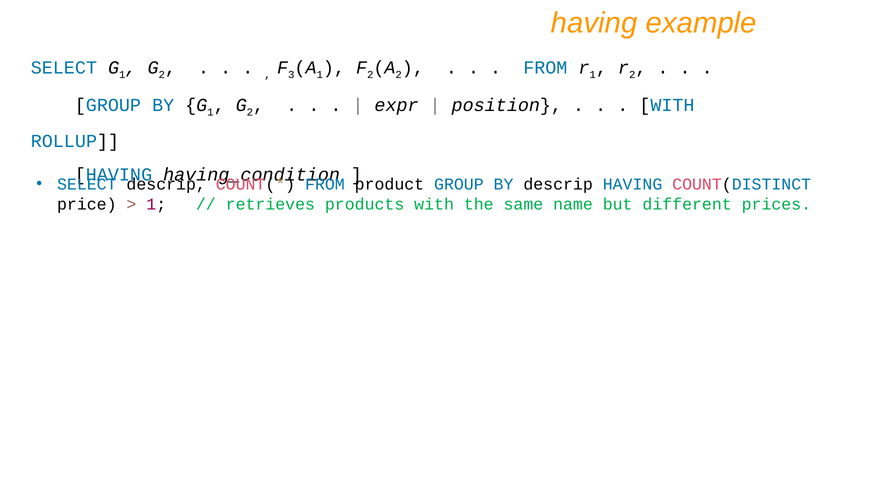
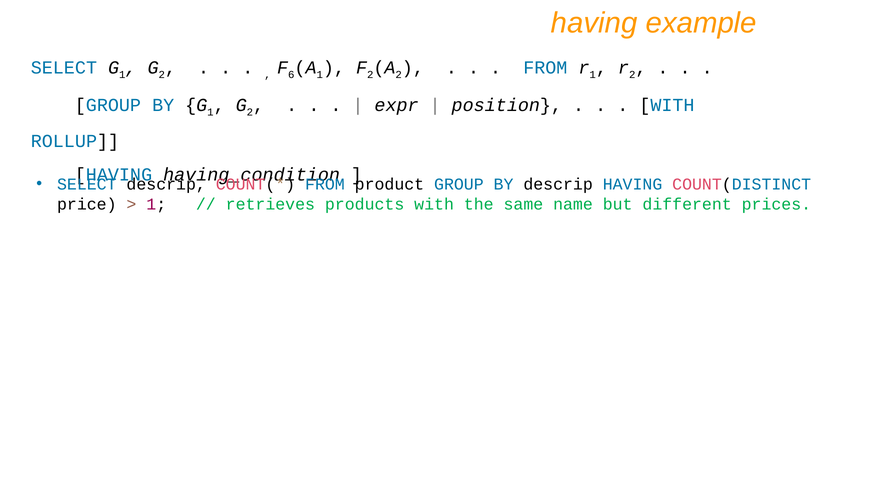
3: 3 -> 6 (291, 75)
